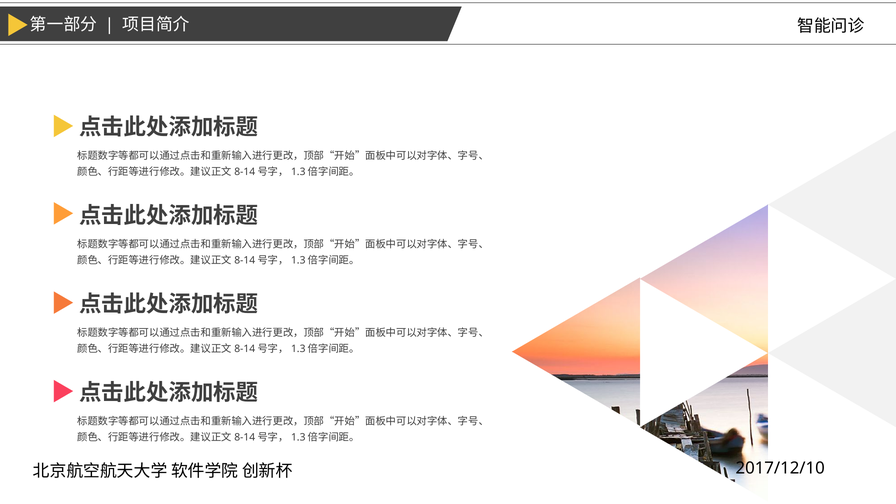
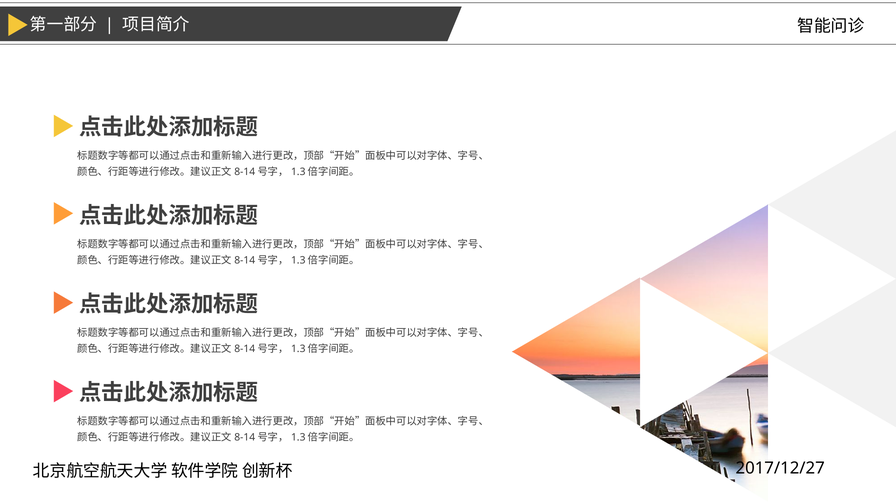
2017/12/10: 2017/12/10 -> 2017/12/27 (780, 468)
